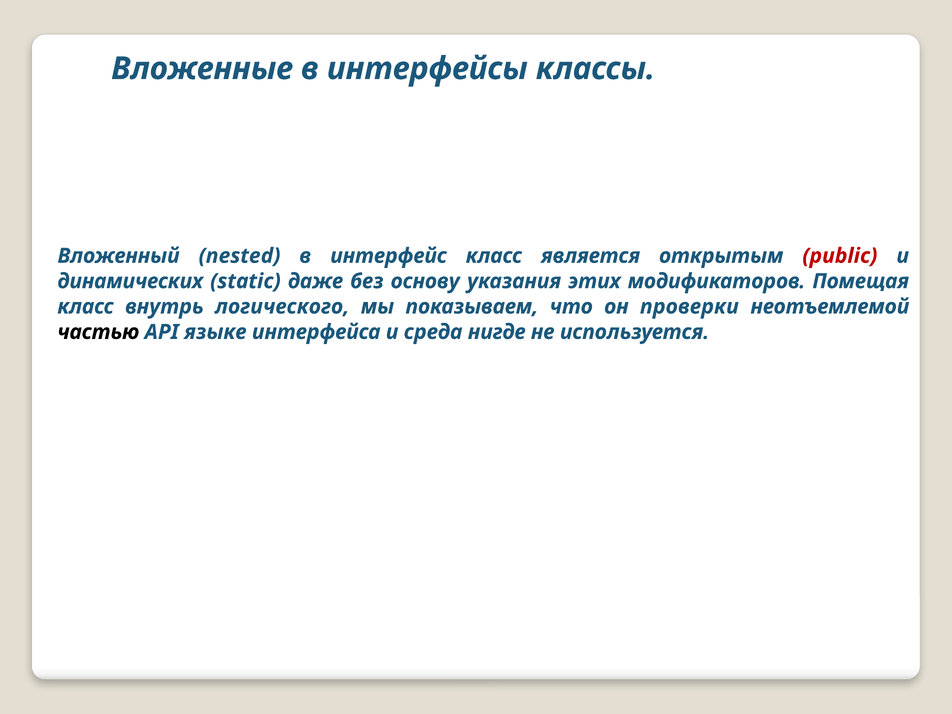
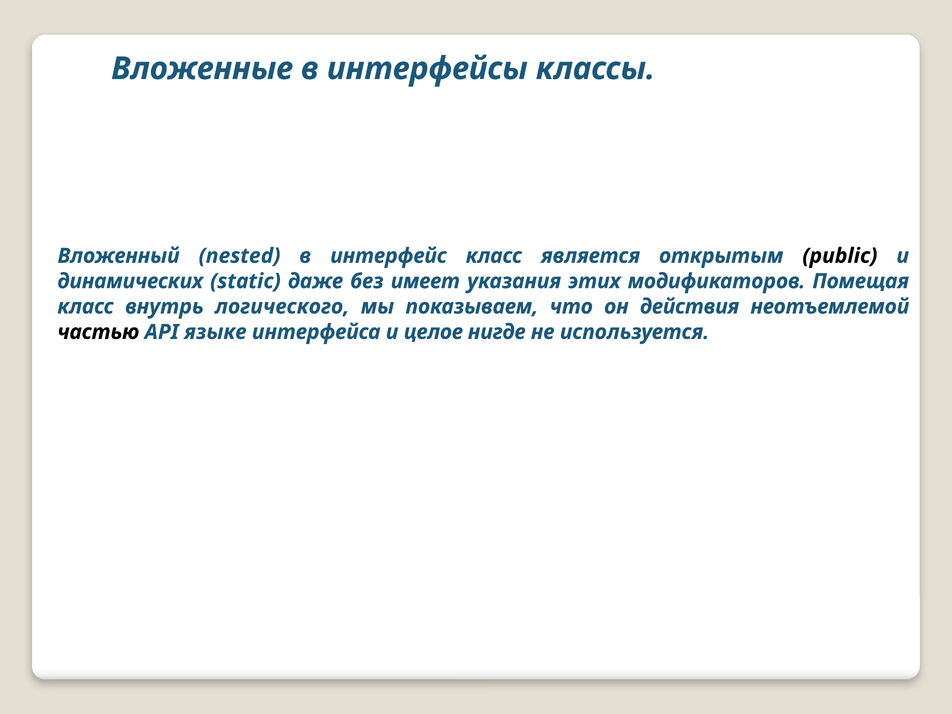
public colour: red -> black (840, 256)
основу: основу -> имеет (425, 281)
проверки: проверки -> действия (690, 307)
среда: среда -> целое (433, 332)
